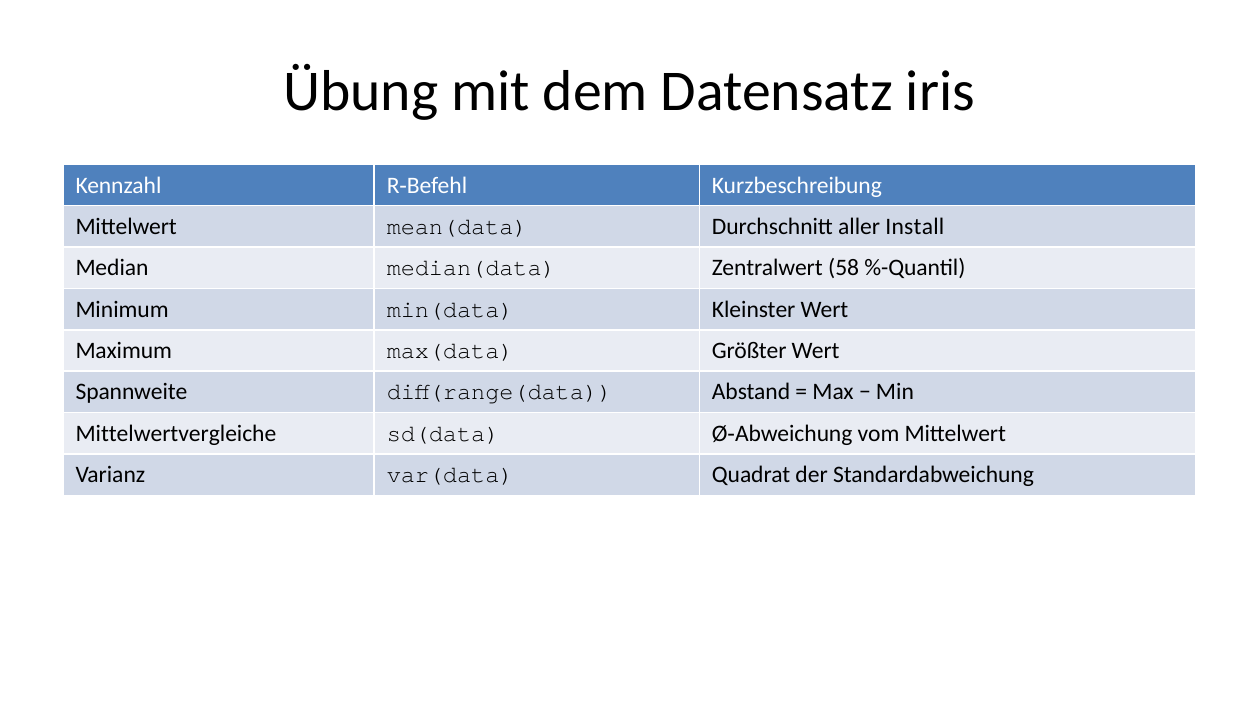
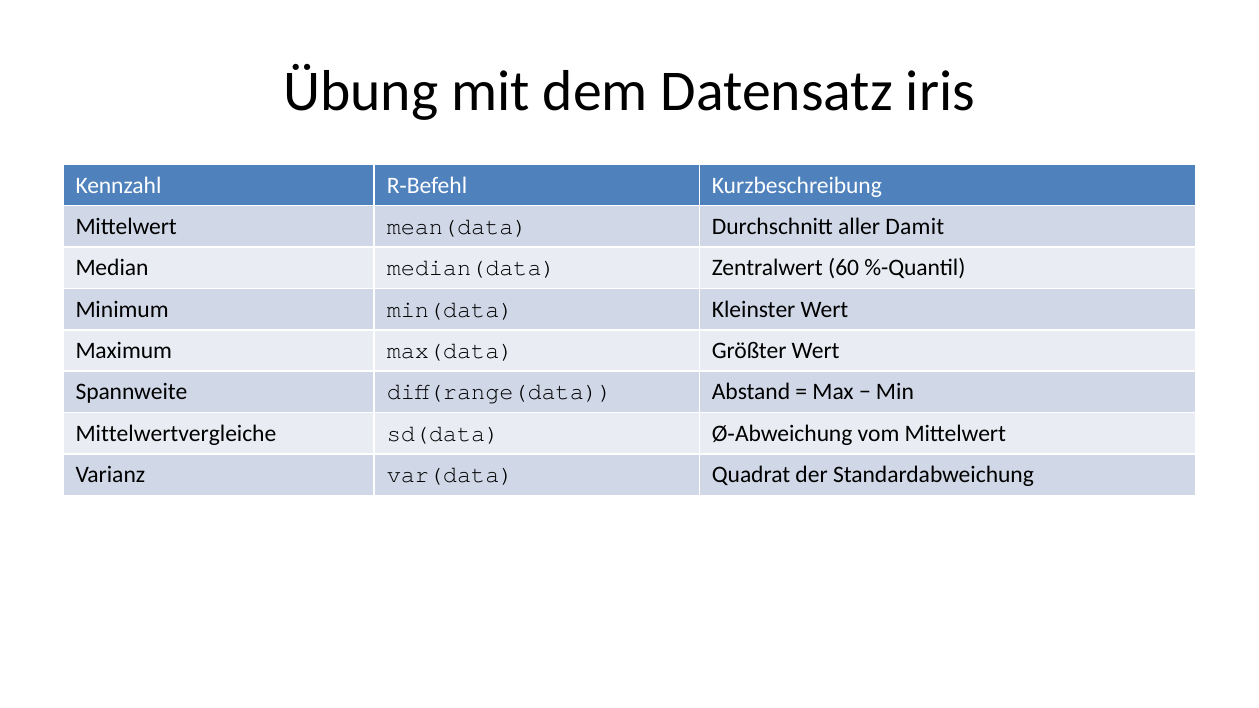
Install: Install -> Damit (915, 227)
58: 58 -> 60 (844, 268)
